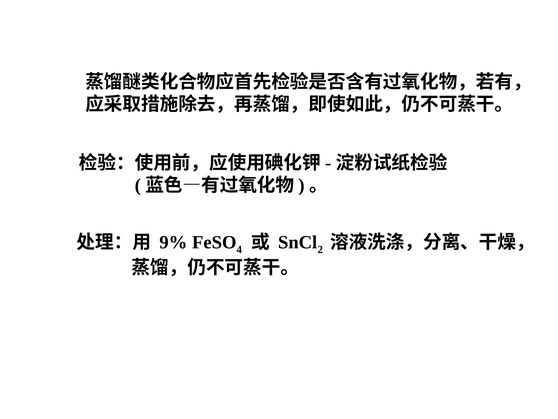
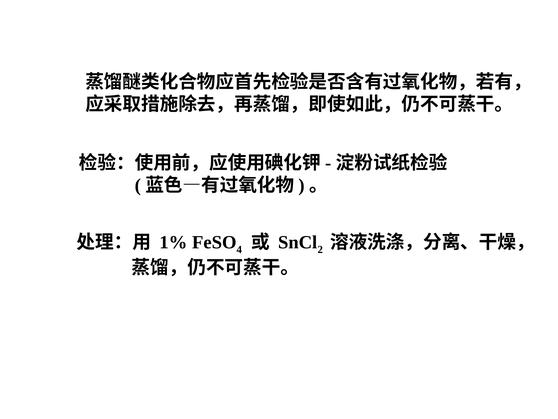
9%: 9% -> 1% (174, 242)
